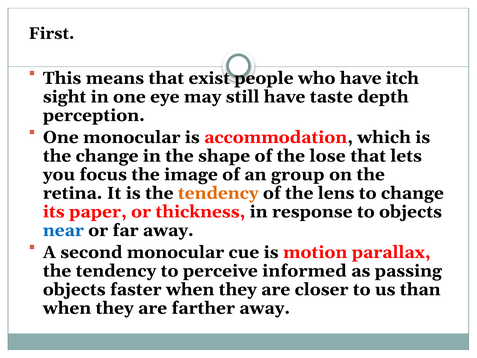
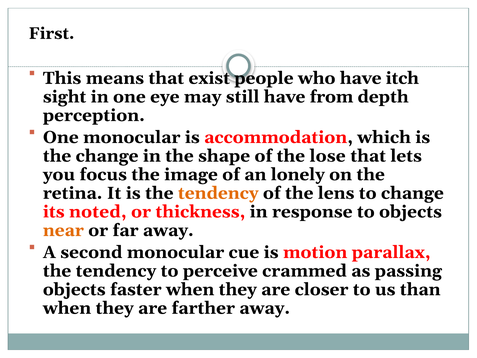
taste: taste -> from (331, 97)
group: group -> lonely (298, 174)
paper: paper -> noted (98, 212)
near colour: blue -> orange (63, 230)
informed: informed -> crammed (304, 271)
